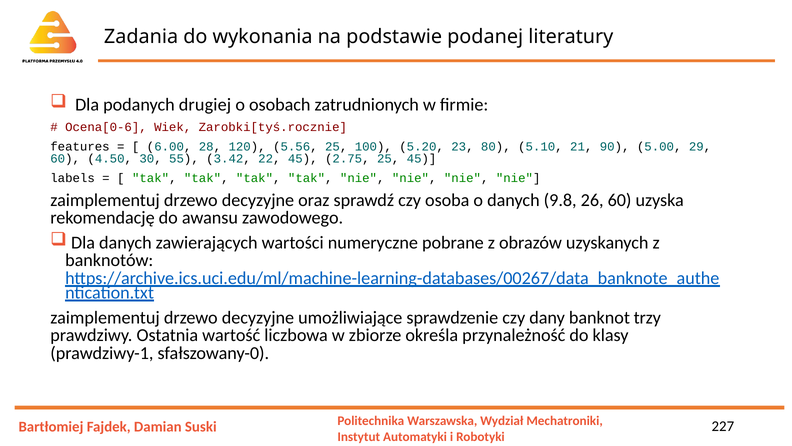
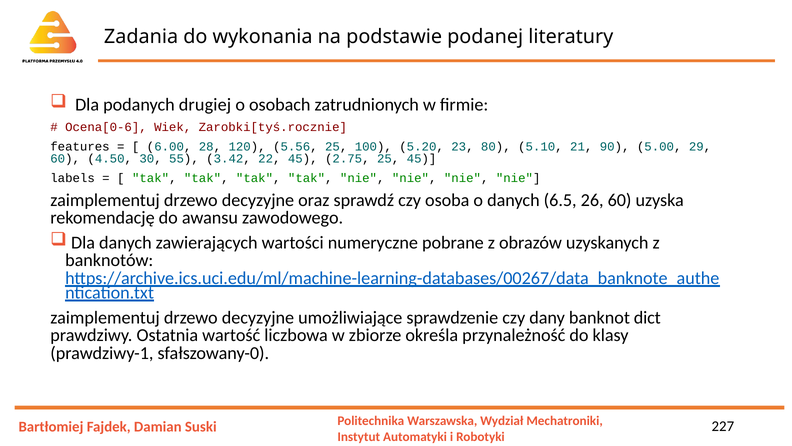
9.8: 9.8 -> 6.5 (560, 200)
trzy: trzy -> dict (647, 317)
